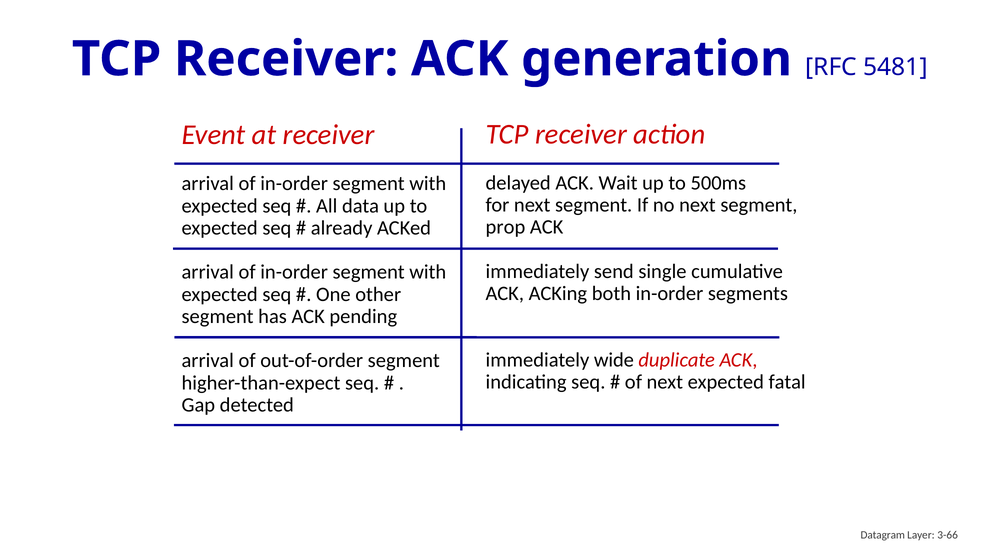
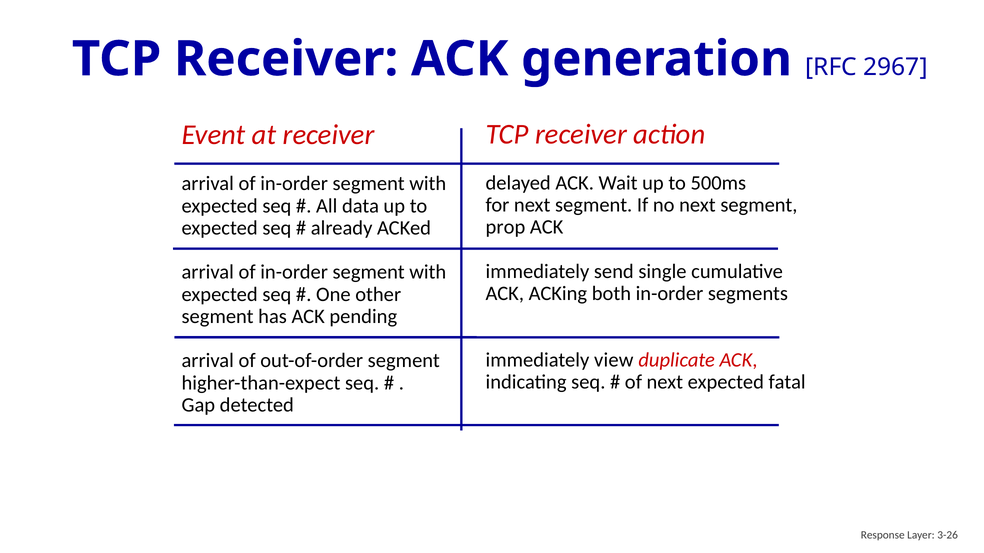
5481: 5481 -> 2967 (895, 67)
wide: wide -> view (614, 360)
Datagram: Datagram -> Response (883, 535)
3-66: 3-66 -> 3-26 (948, 535)
